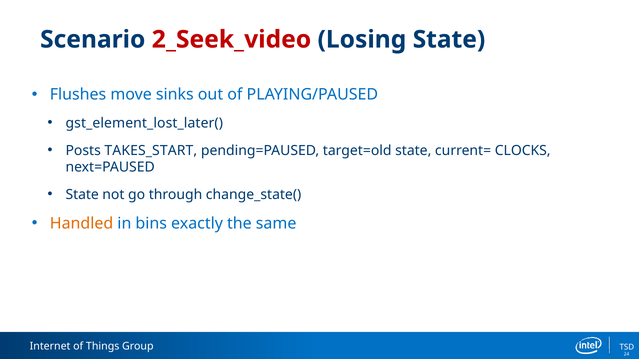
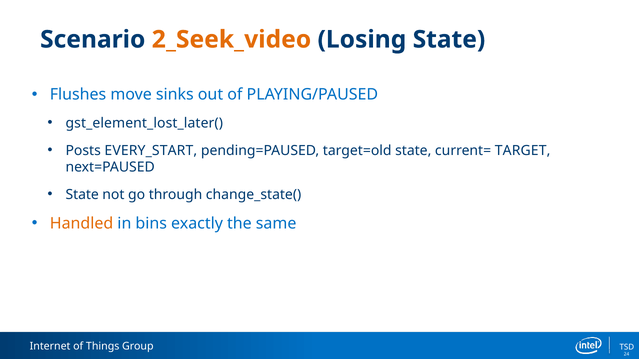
2_Seek_video colour: red -> orange (231, 40)
TAKES_START: TAKES_START -> EVERY_START (151, 151)
CLOCKS: CLOCKS -> TARGET (523, 151)
